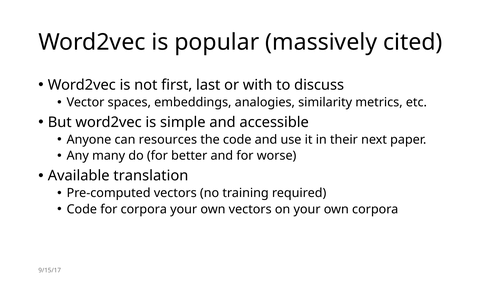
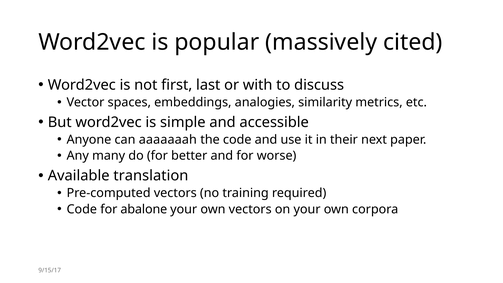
resources: resources -> aaaaaaah (168, 140)
for corpora: corpora -> abalone (144, 209)
